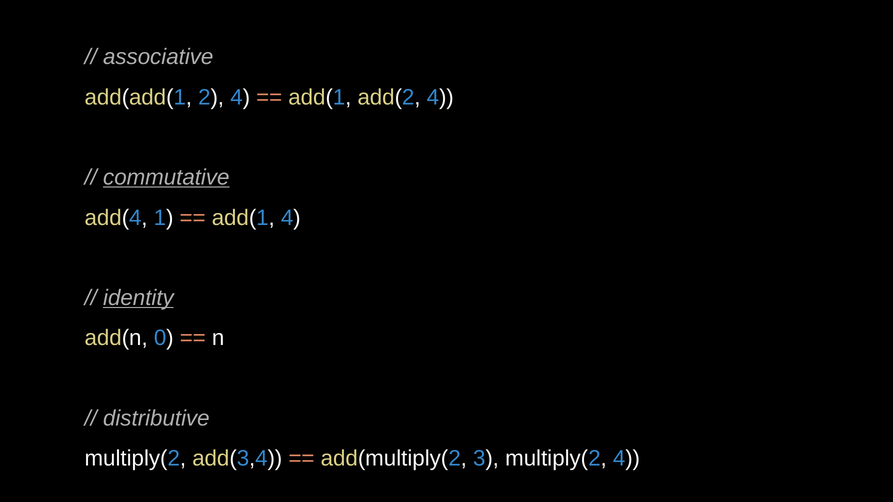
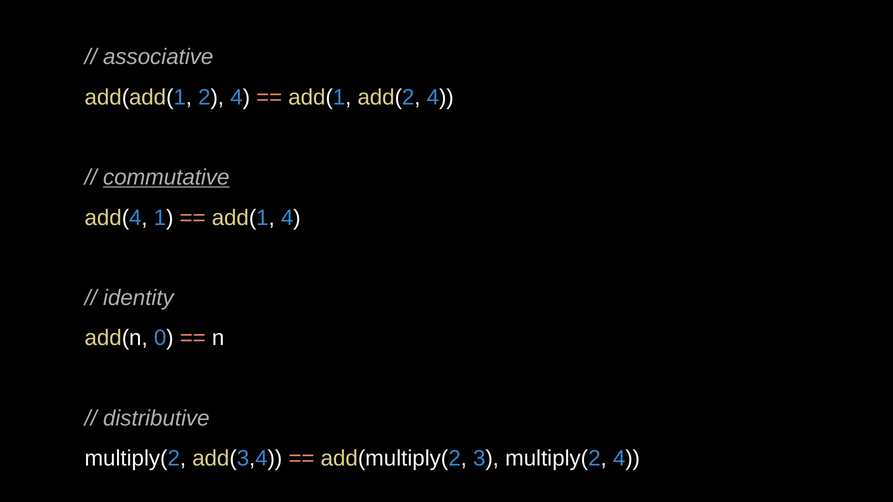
identity underline: present -> none (138, 298)
